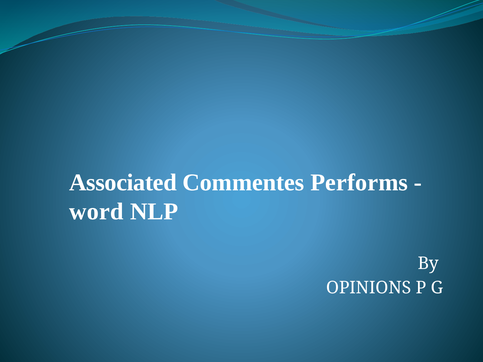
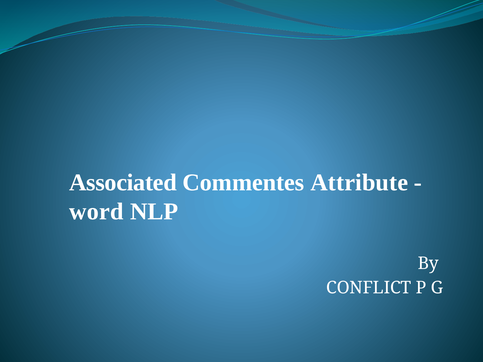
Performs: Performs -> Attribute (359, 183)
OPINIONS: OPINIONS -> CONFLICT (369, 288)
